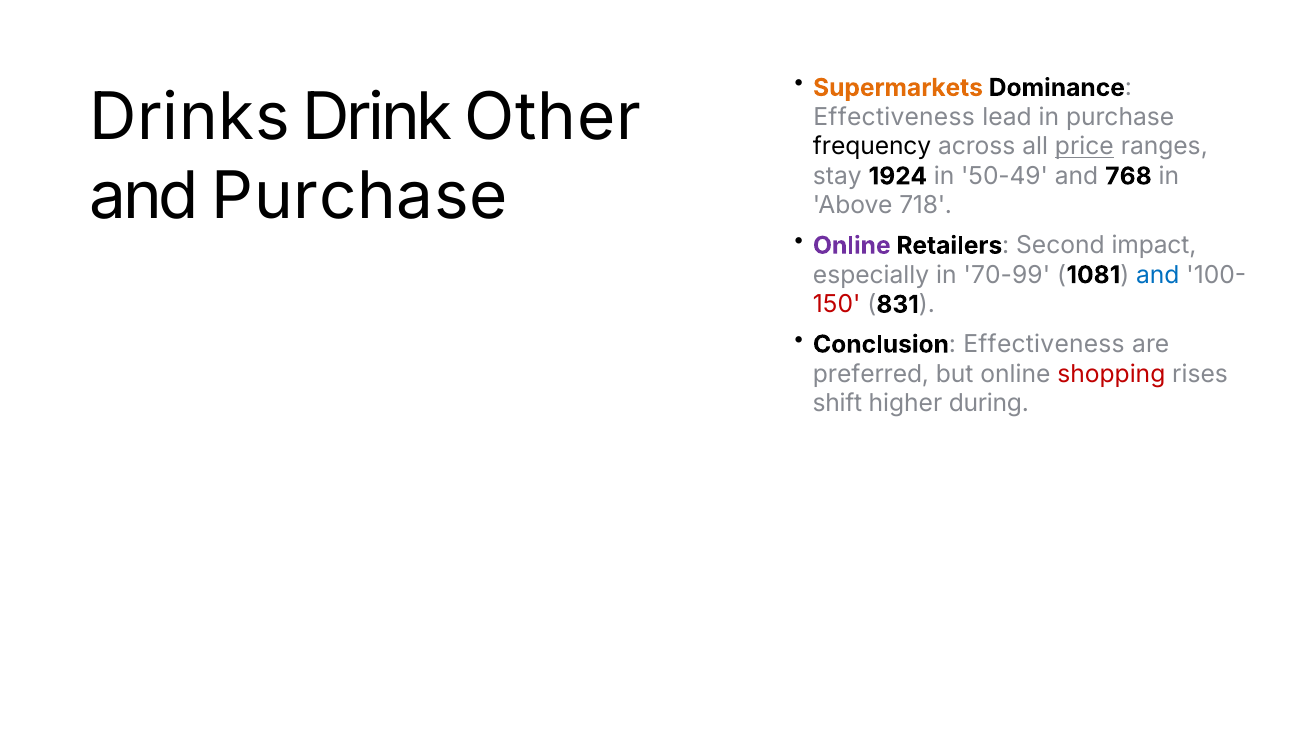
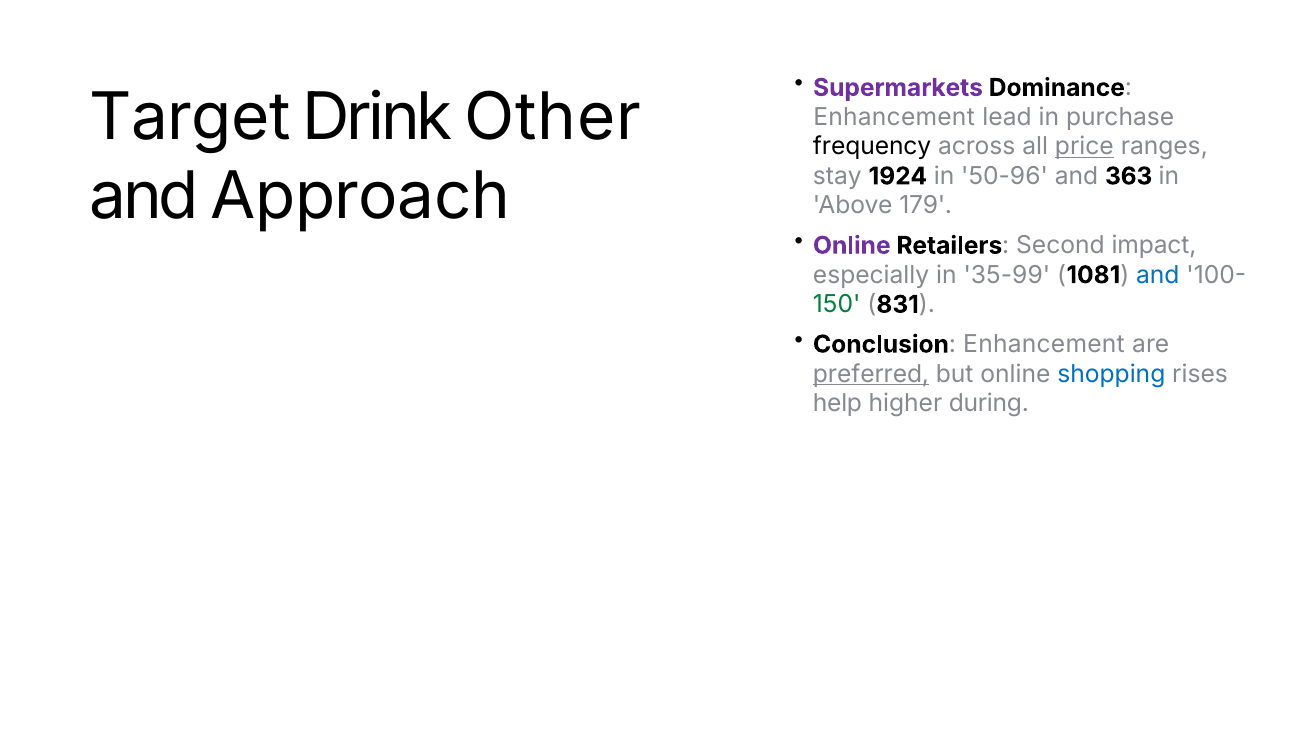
Supermarkets colour: orange -> purple (898, 88)
Drinks: Drinks -> Target (190, 118)
Effectiveness: Effectiveness -> Enhancement (894, 117)
50-49: 50-49 -> 50-96 (1005, 176)
768: 768 -> 363 (1129, 176)
and Purchase: Purchase -> Approach (360, 197)
718: 718 -> 179 (926, 206)
70-99: 70-99 -> 35-99 (1007, 275)
150 colour: red -> green (837, 305)
Conclusion Effectiveness: Effectiveness -> Enhancement (1044, 345)
preferred underline: none -> present (871, 374)
shopping colour: red -> blue (1111, 374)
shift: shift -> help (837, 404)
